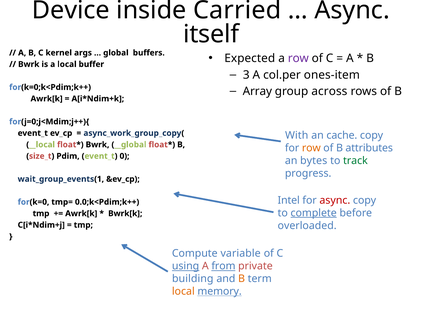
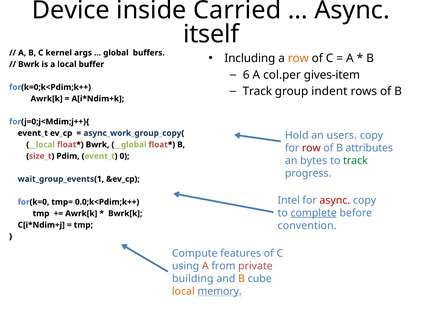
Expected: Expected -> Including (250, 59)
row colour: purple -> orange (298, 59)
3: 3 -> 6 (246, 75)
ones-item: ones-item -> gives-item (332, 75)
Array: Array -> Track (257, 91)
across: across -> indent (329, 91)
With: With -> Hold (297, 136)
cache: cache -> users (342, 136)
row colour: orange -> red (311, 148)
overloaded: overloaded -> convention (307, 226)
variable: variable -> features (241, 254)
using underline: present -> none (186, 266)
from underline: present -> none (223, 266)
term: term -> cube (260, 279)
